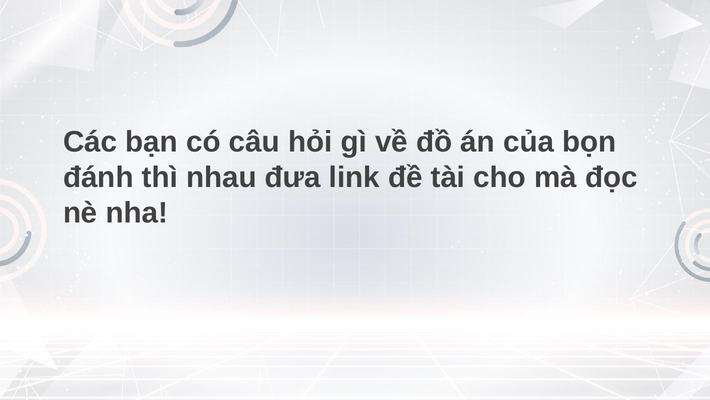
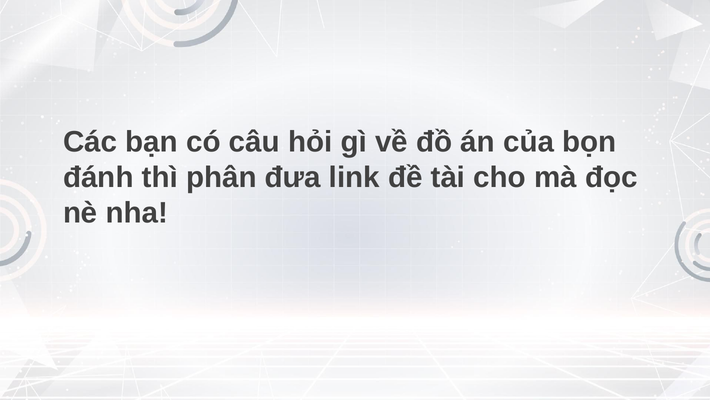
nhau: nhau -> phân (221, 177)
